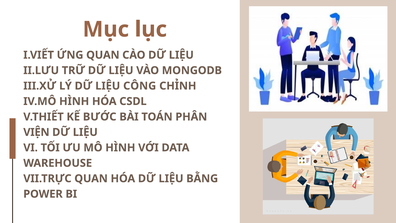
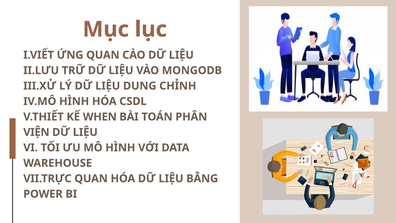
CÔNG: CÔNG -> DUNG (140, 86)
BƯỚC: BƯỚC -> WHEN (100, 117)
